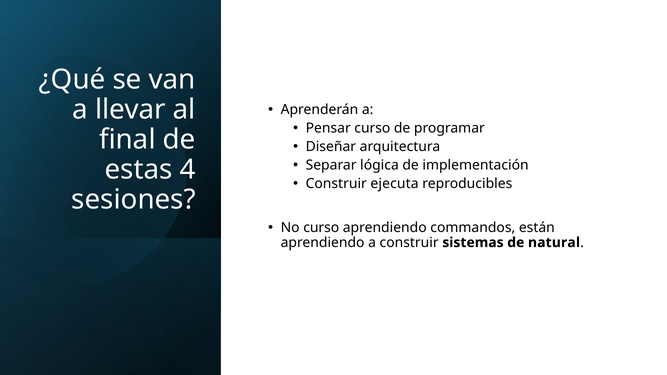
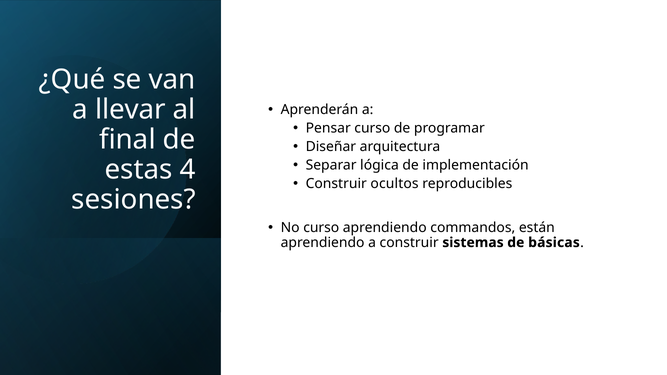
ejecuta: ejecuta -> ocultos (395, 184)
natural: natural -> básicas (554, 243)
